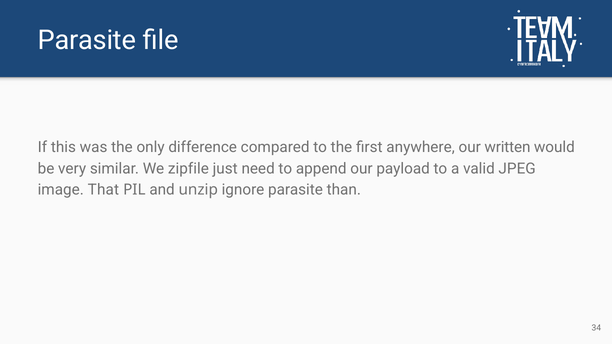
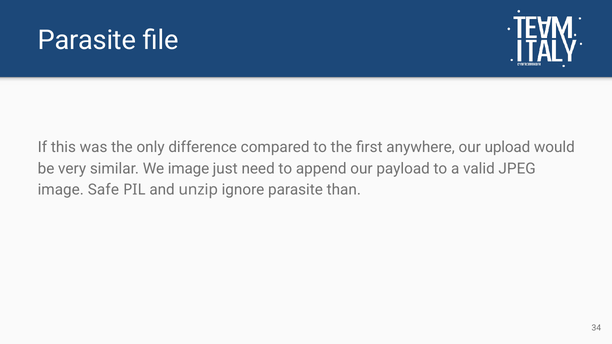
written: written -> upload (507, 148)
We zipfile: zipfile -> image (189, 169)
That: That -> Safe (103, 190)
